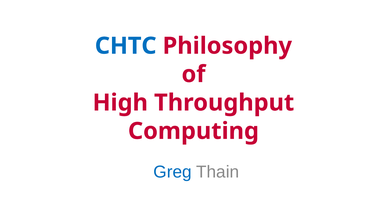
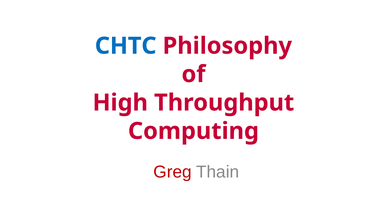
Greg colour: blue -> red (173, 172)
